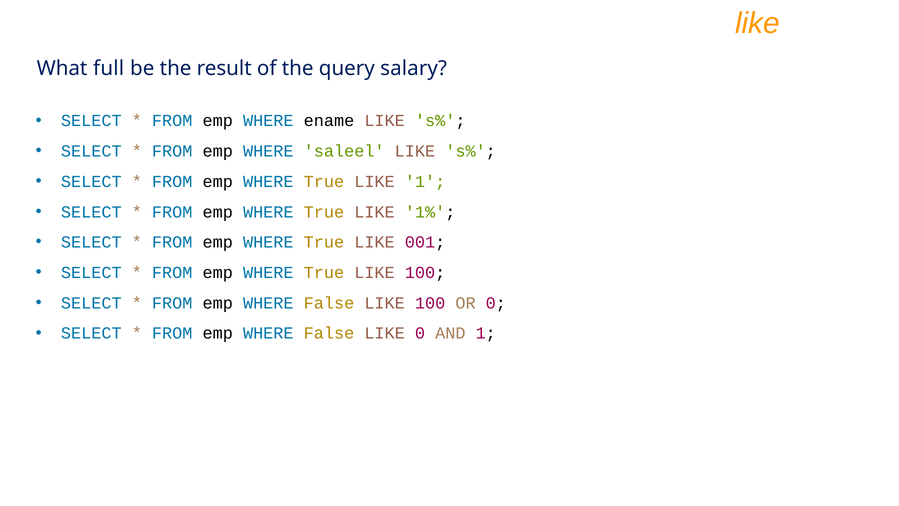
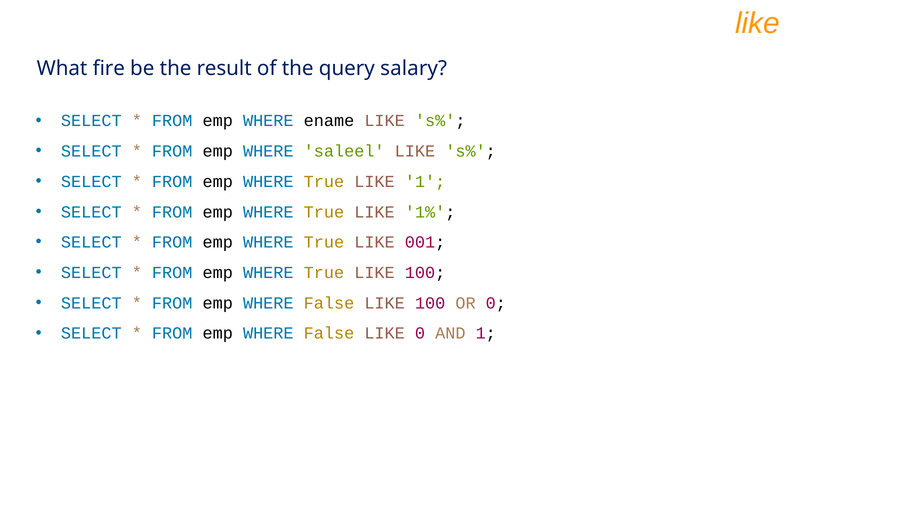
full: full -> fire (109, 68)
